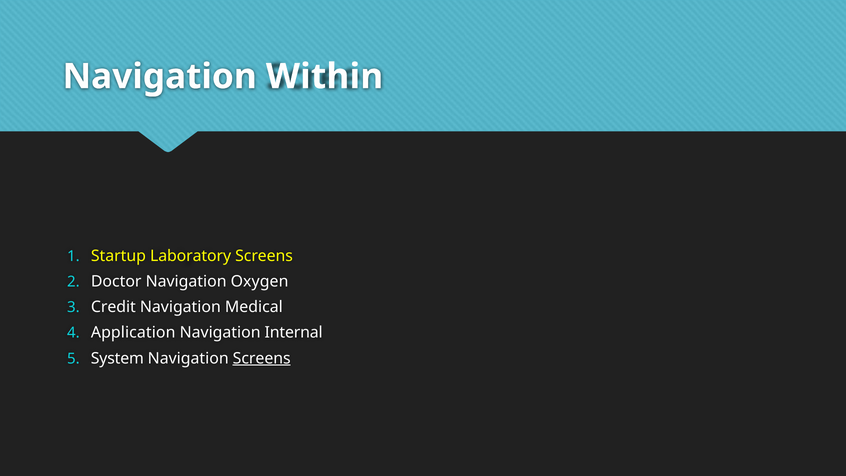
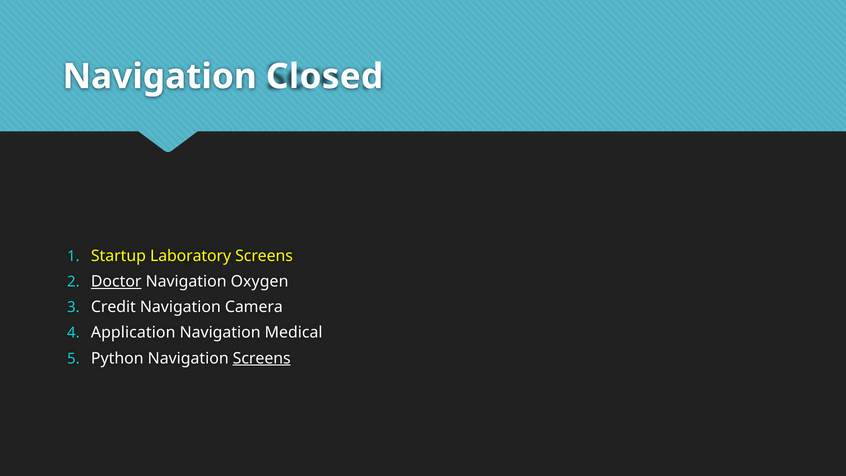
Within: Within -> Closed (325, 76)
Doctor underline: none -> present (116, 281)
Medical: Medical -> Camera (254, 307)
Internal: Internal -> Medical (294, 333)
System: System -> Python (117, 358)
